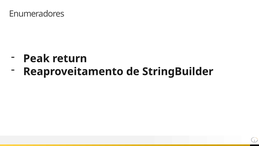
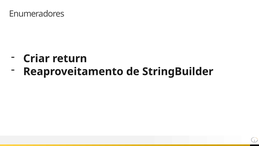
Peak: Peak -> Criar (36, 58)
